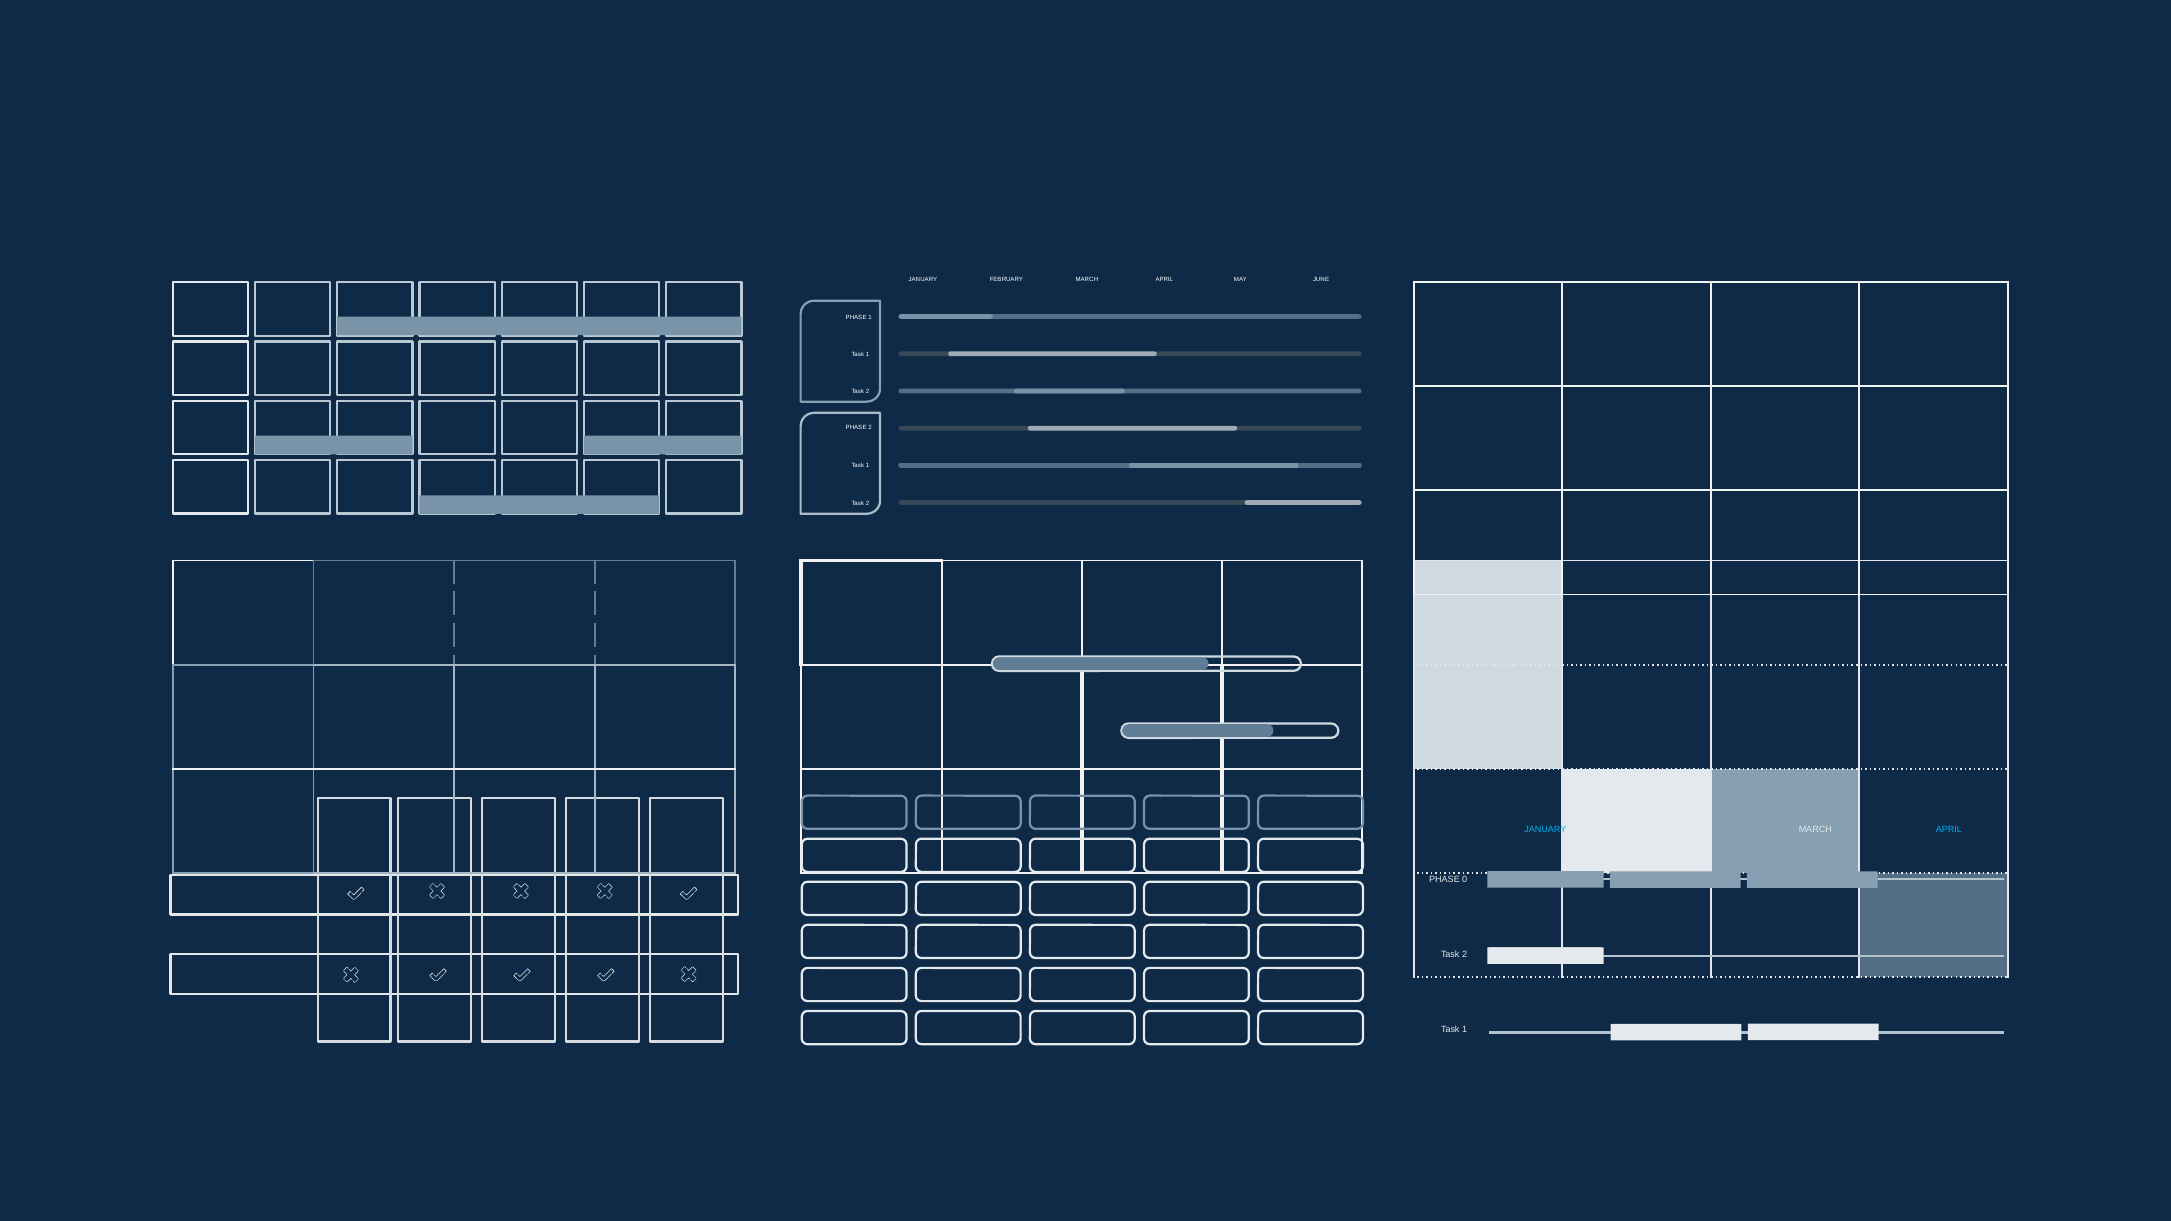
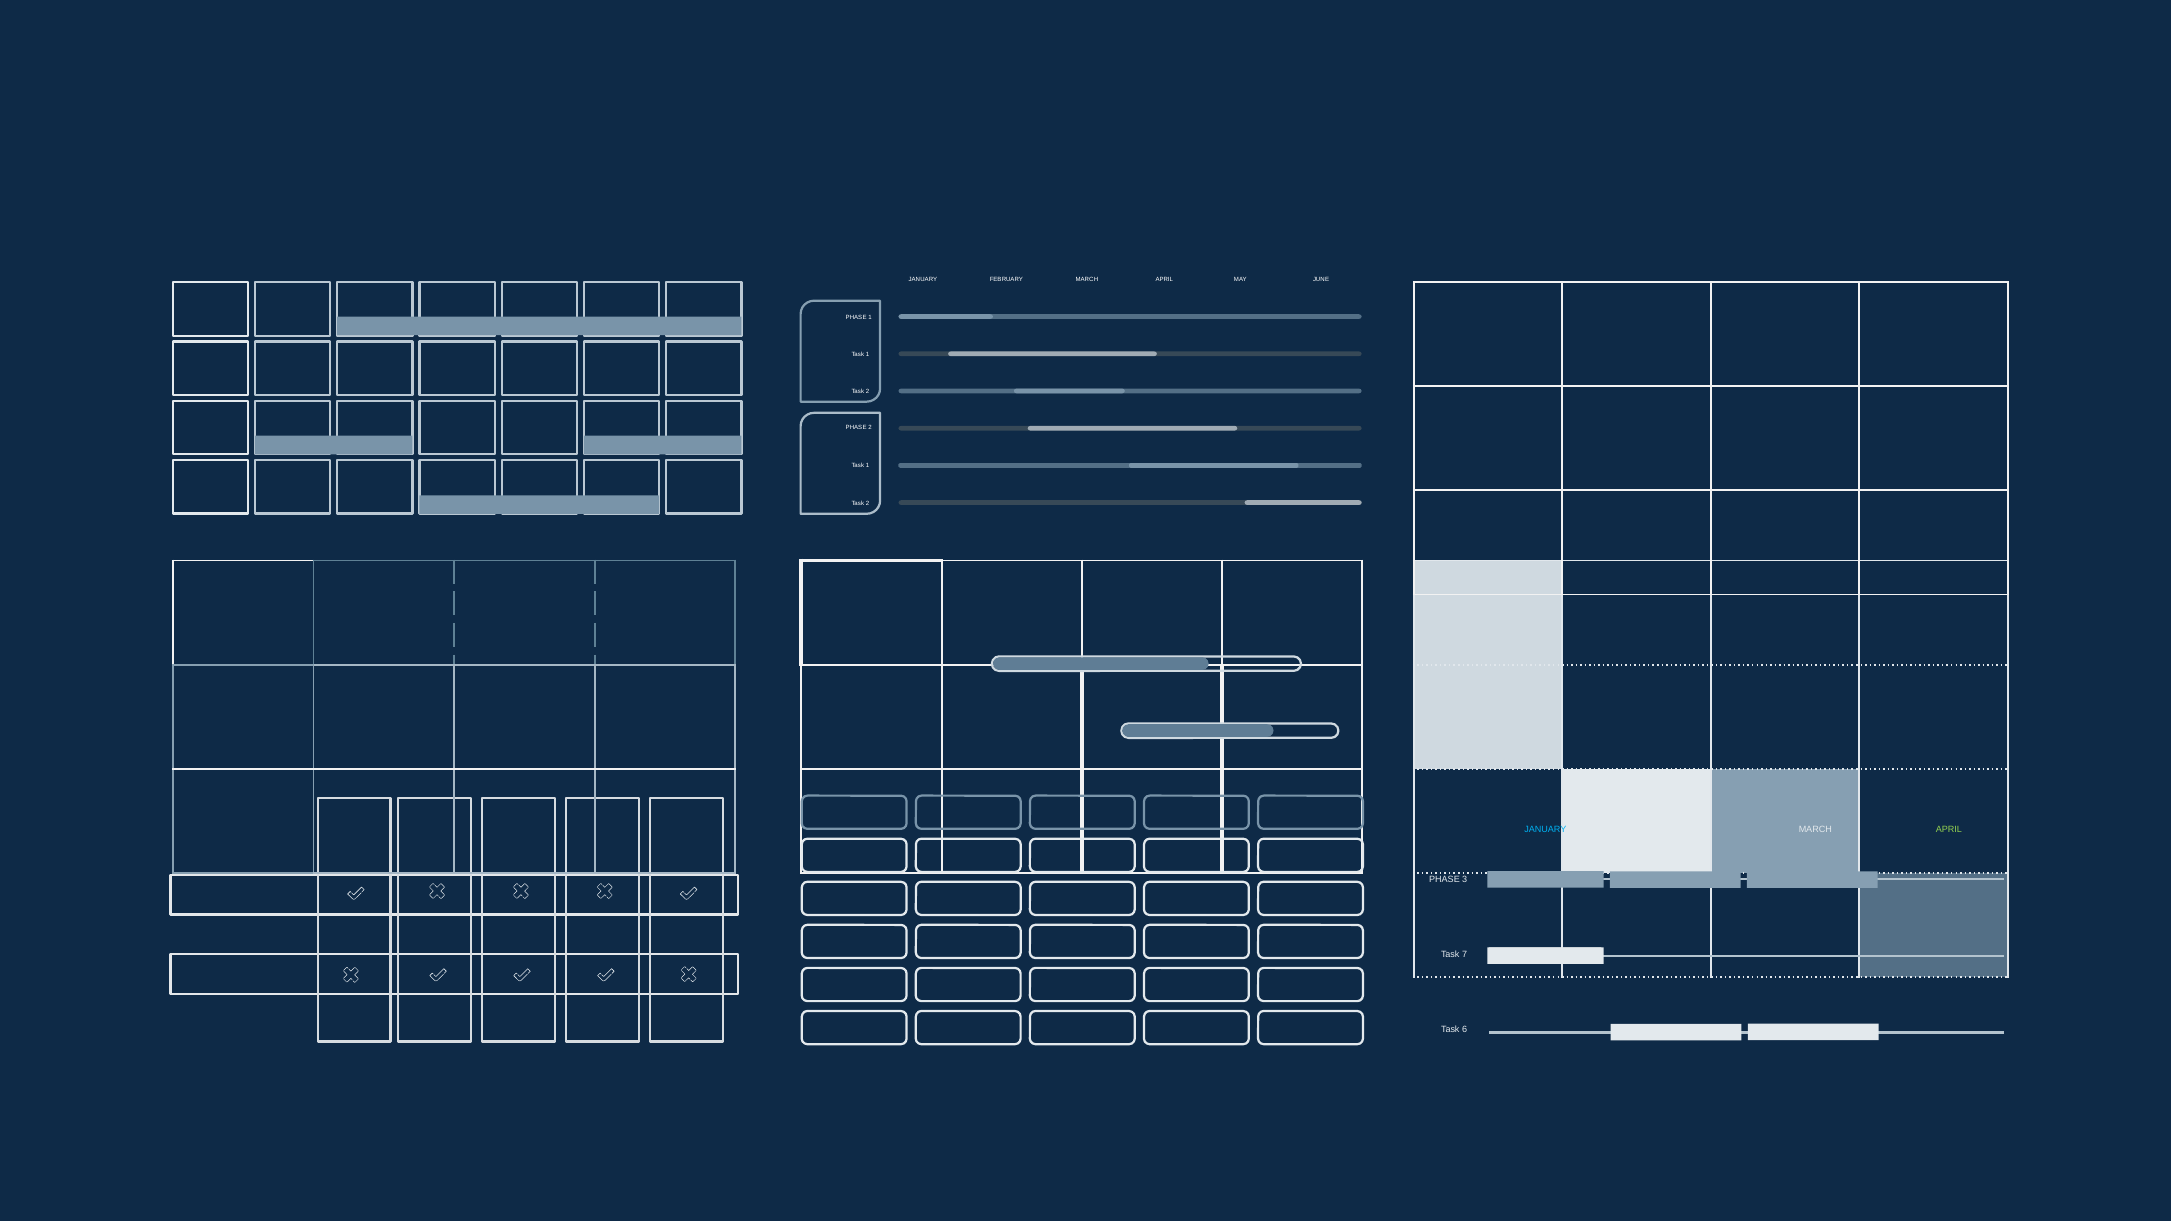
APRIL colour: light blue -> light green (1949, 830)
0: 0 -> 3 (1465, 880)
2: 2 -> 7 (1465, 955)
1: 1 -> 6 (1465, 1030)
